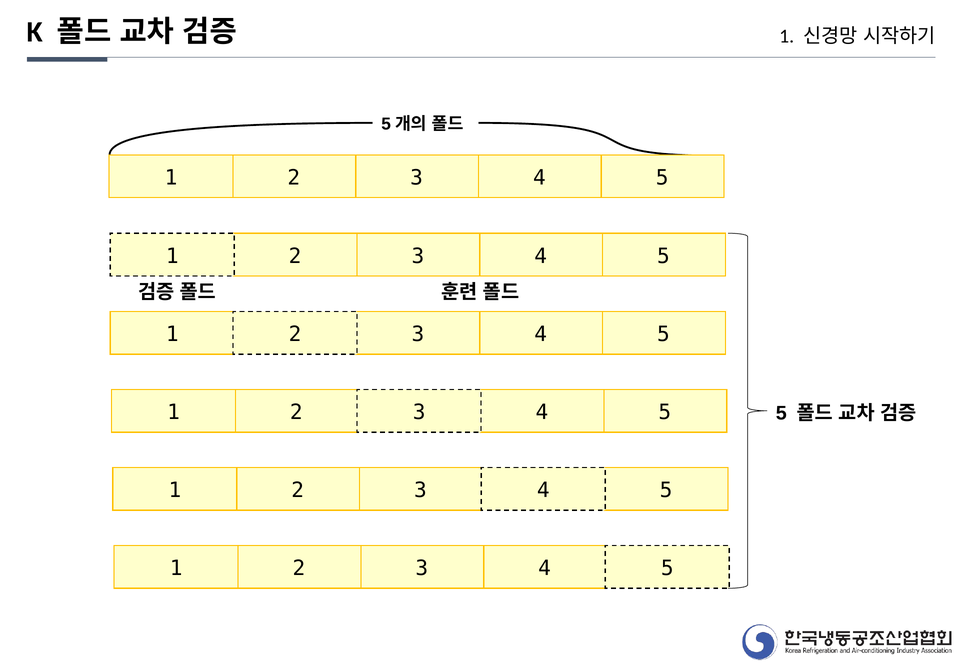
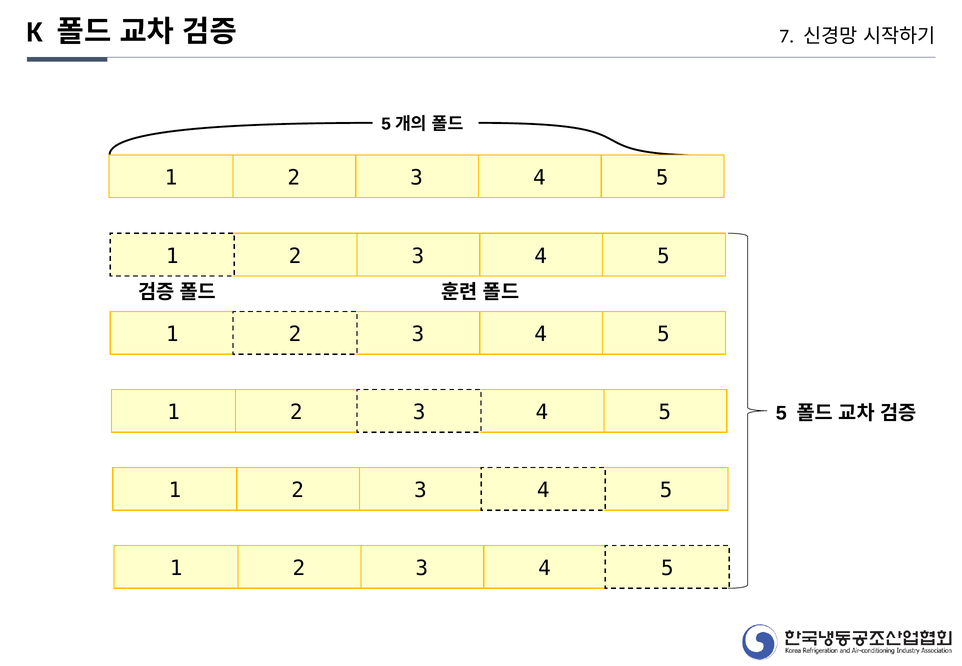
1: 1 -> 7 (787, 36)
